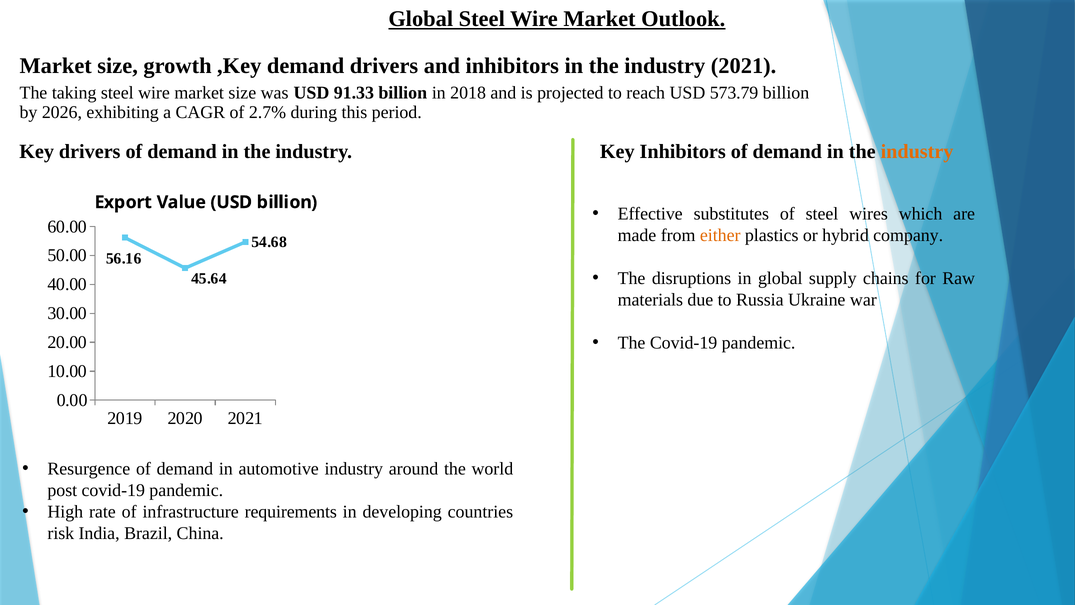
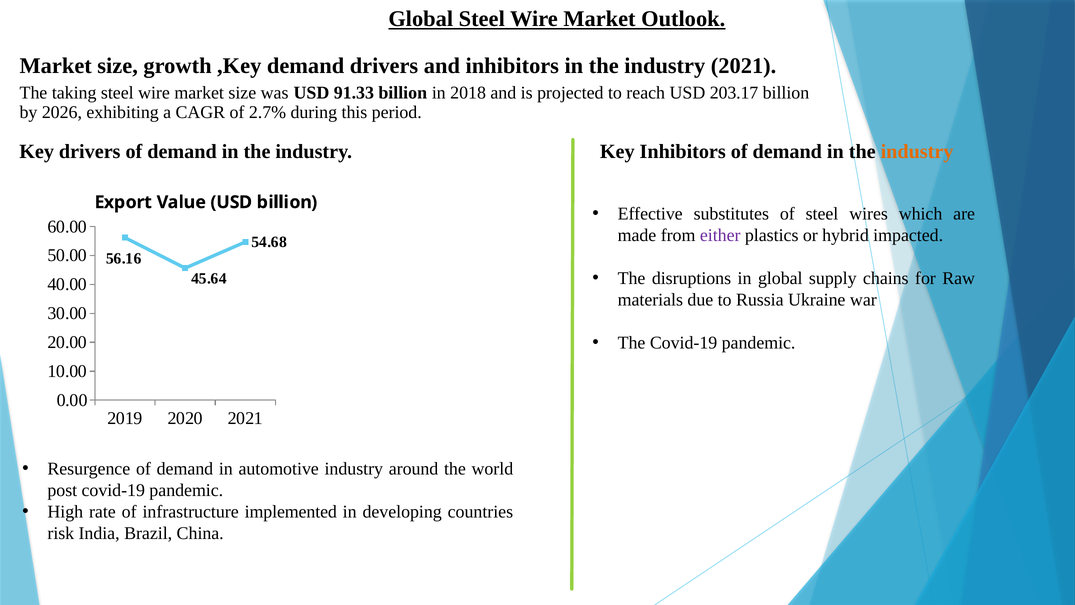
573.79: 573.79 -> 203.17 (734, 93)
either colour: orange -> purple (720, 235)
company: company -> impacted (908, 235)
requirements: requirements -> implemented (291, 511)
